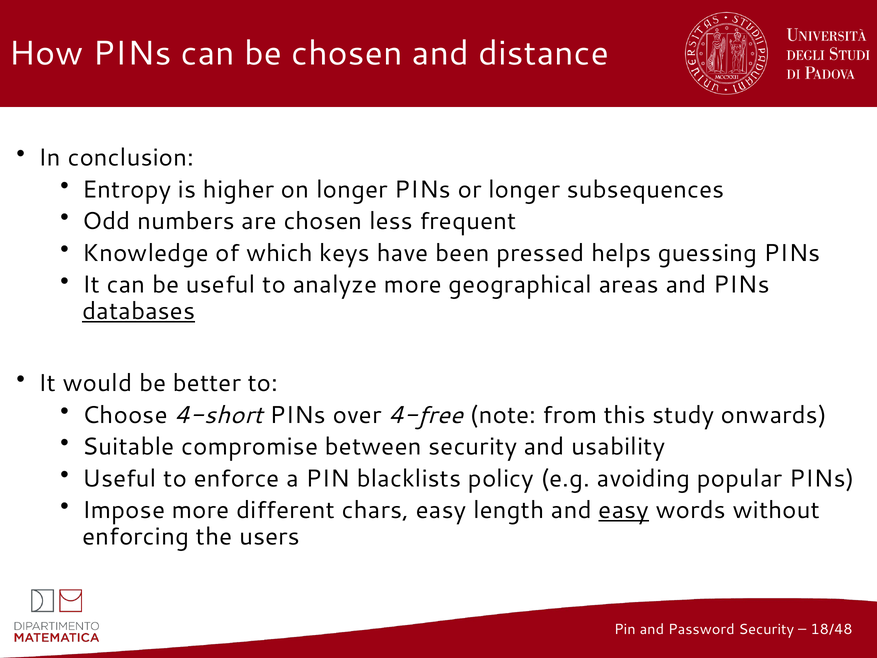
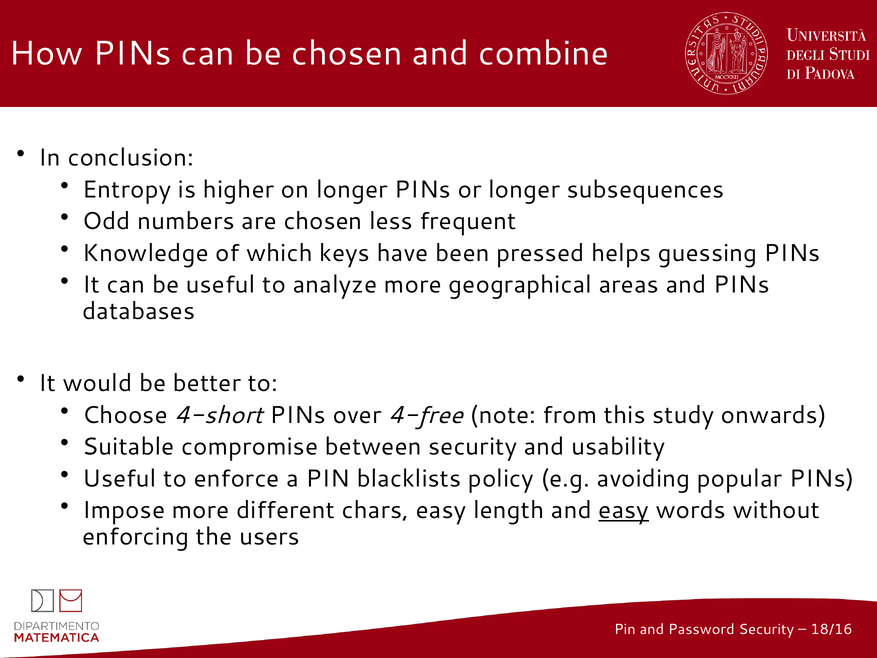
distance: distance -> combine (544, 53)
databases underline: present -> none (139, 311)
18/48: 18/48 -> 18/16 (831, 629)
